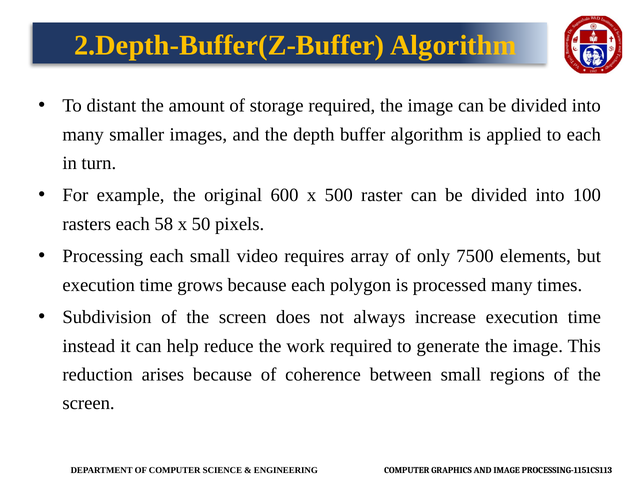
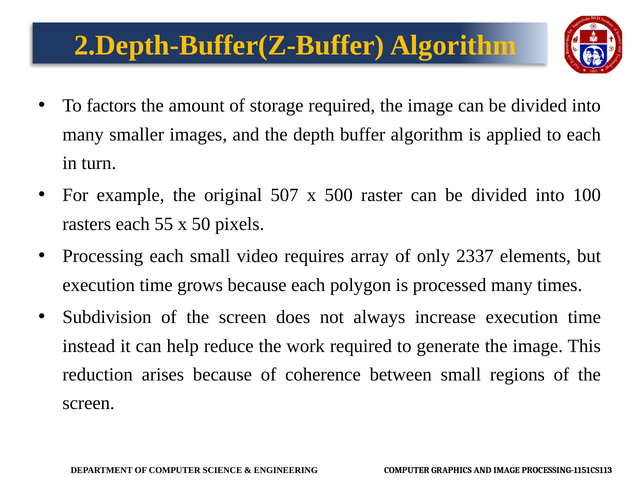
distant: distant -> factors (111, 106)
600: 600 -> 507 (285, 195)
58: 58 -> 55 (164, 224)
7500: 7500 -> 2337 (475, 256)
